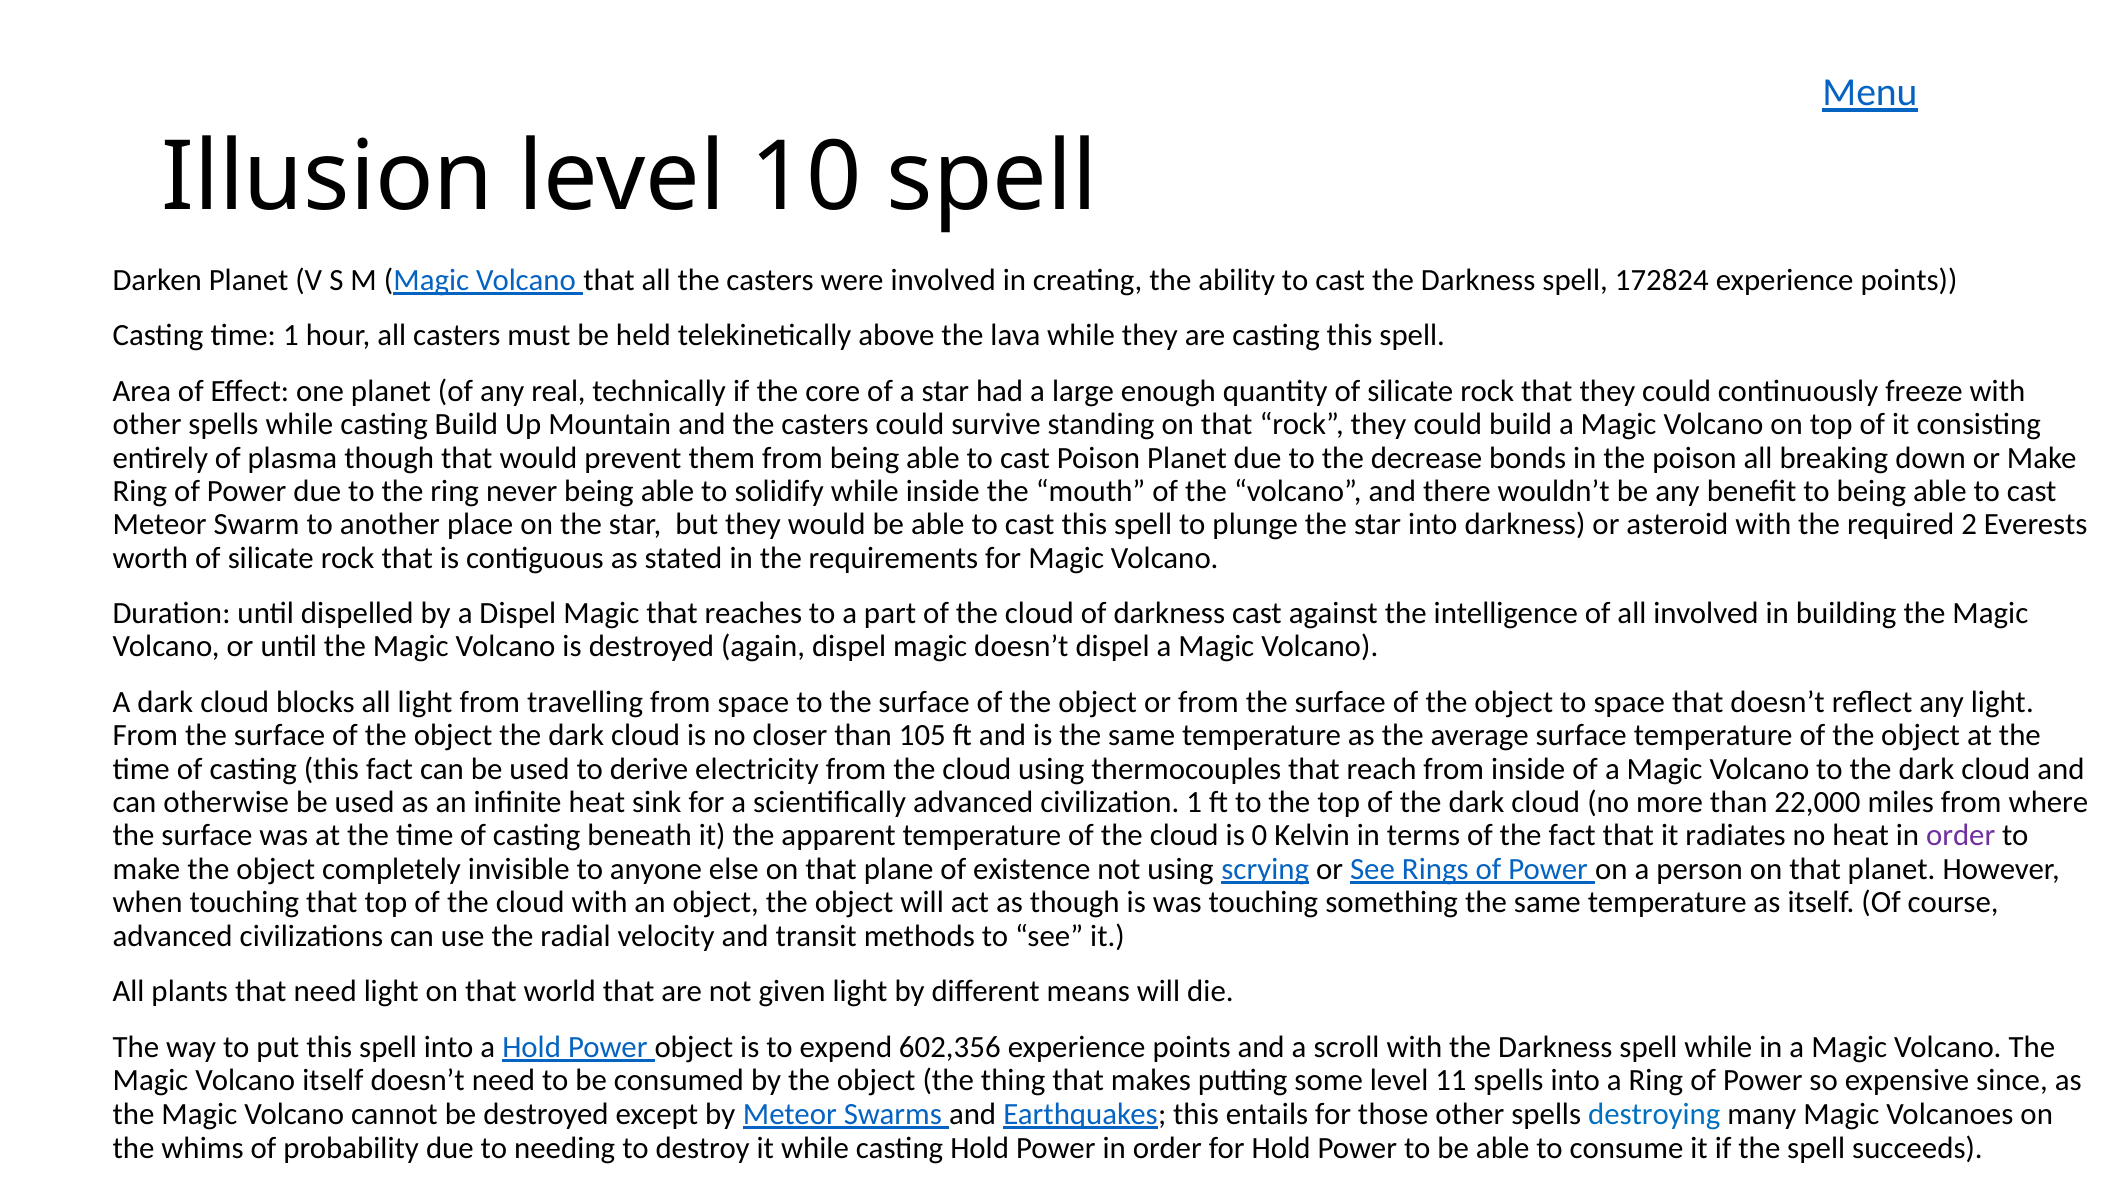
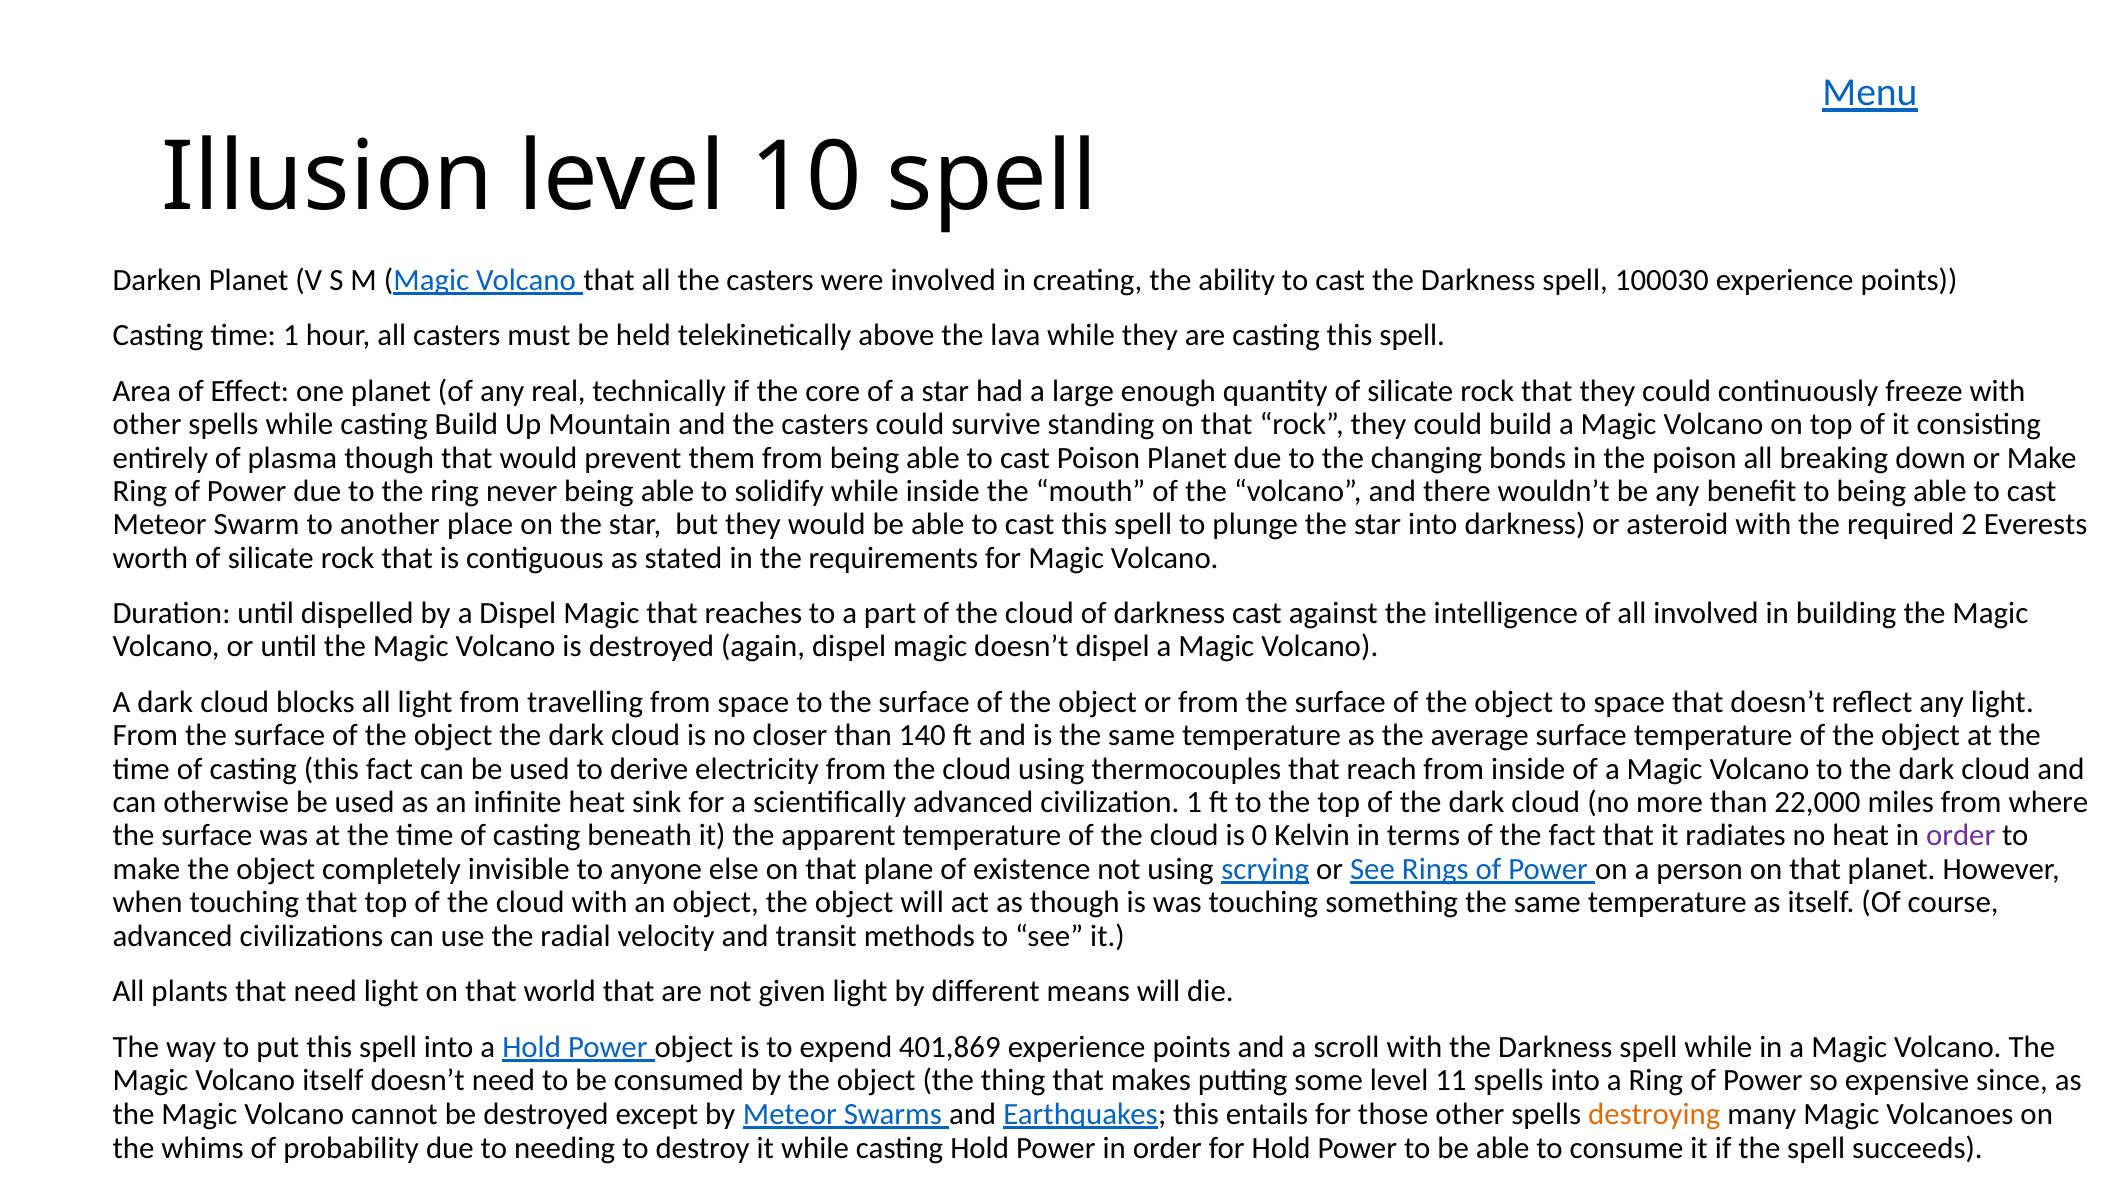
172824: 172824 -> 100030 (1662, 280)
decrease: decrease -> changing (1426, 458)
105: 105 -> 140 (922, 735)
602,356: 602,356 -> 401,869 (950, 1047)
destroying colour: blue -> orange (1654, 1114)
